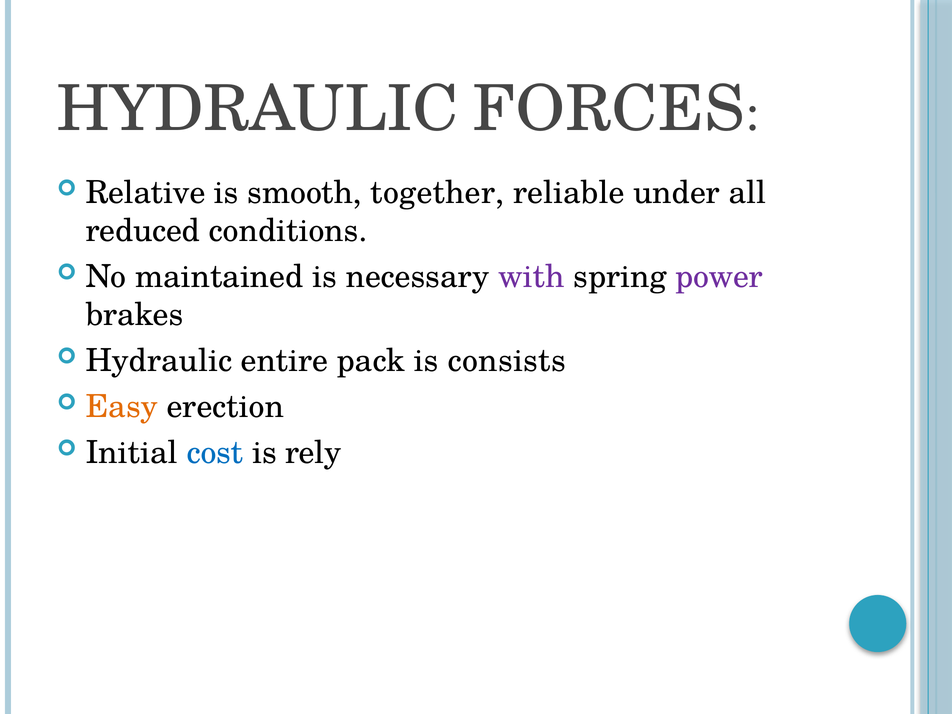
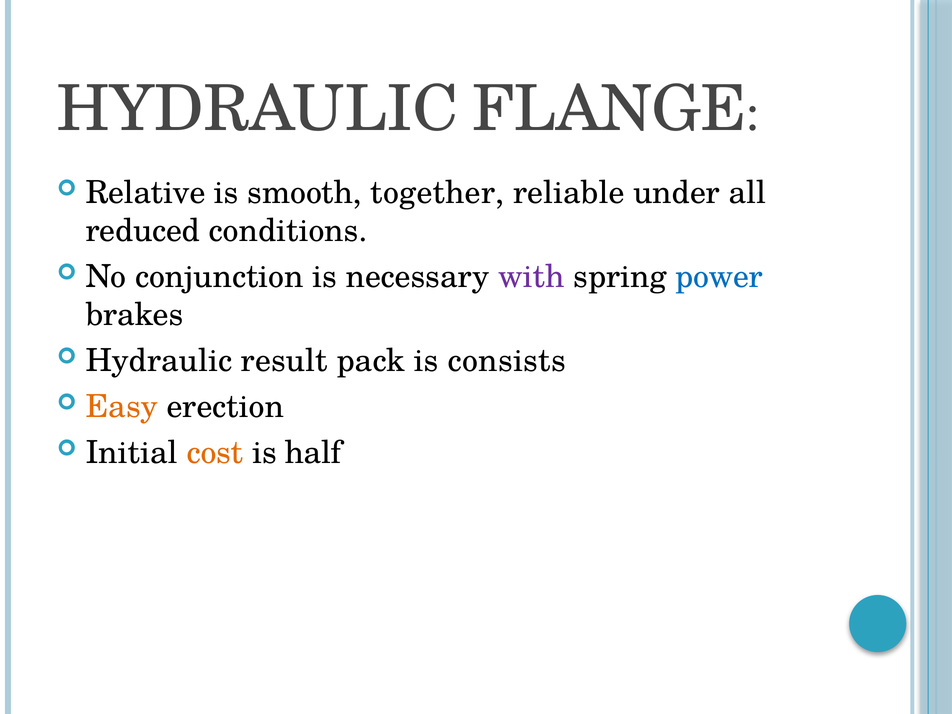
FORCES: FORCES -> FLANGE (609, 109)
maintained: maintained -> conjunction (219, 277)
power colour: purple -> blue (719, 277)
entire: entire -> result (284, 361)
cost colour: blue -> orange (215, 453)
rely: rely -> half (313, 453)
